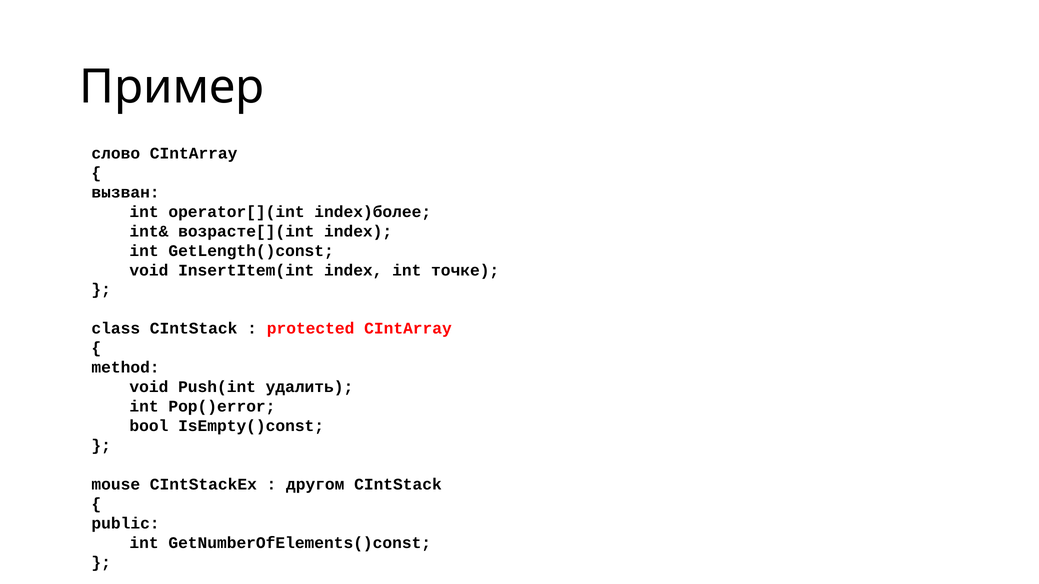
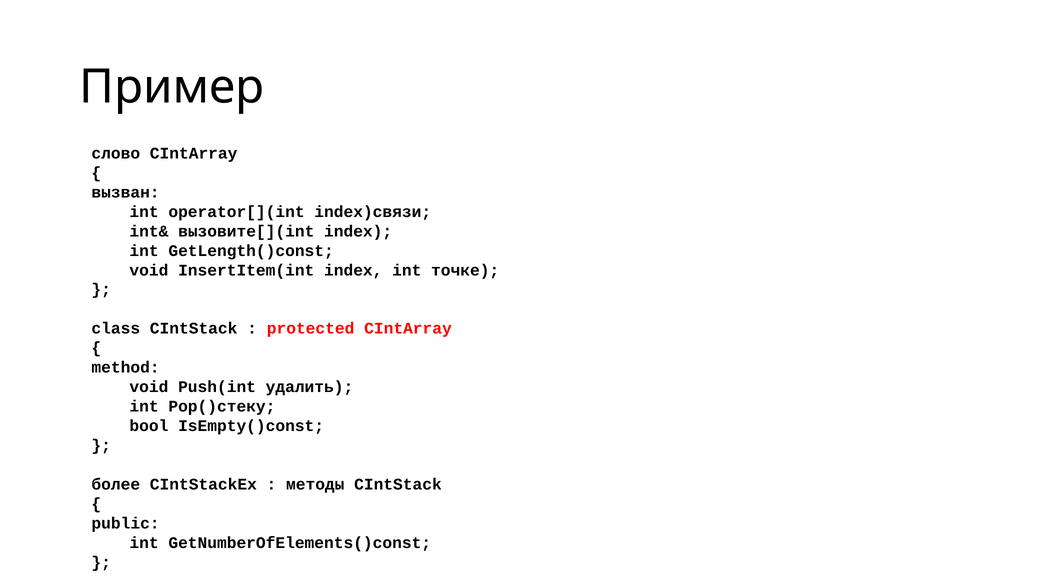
index)более: index)более -> index)связи (373, 212)
возрасте[](int: возрасте[](int -> вызовите[](int (246, 231)
Pop()error: Pop()error -> Pop()стеку (222, 407)
mouse: mouse -> более (116, 485)
другом: другом -> методы (315, 485)
